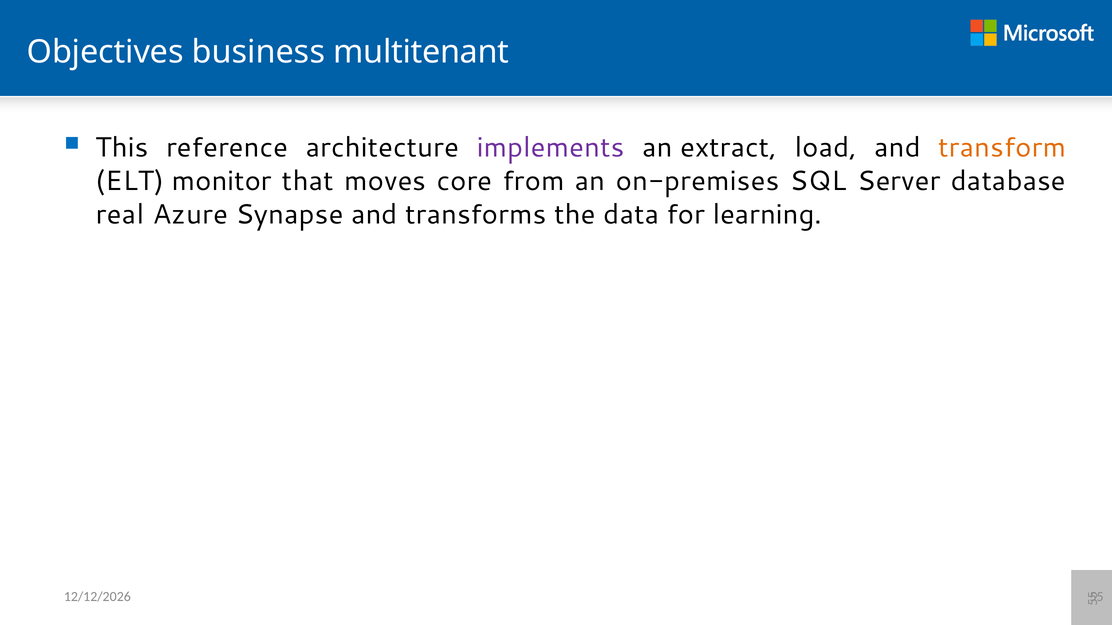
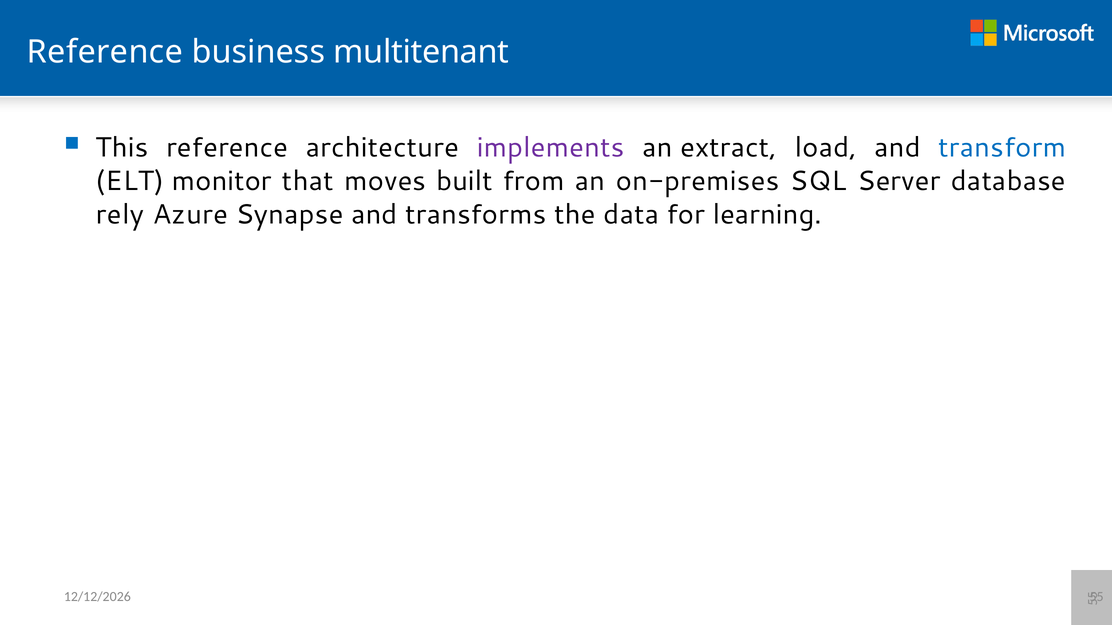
Objectives: Objectives -> Reference (105, 52)
transform colour: orange -> blue (1002, 148)
core: core -> built (465, 181)
real: real -> rely (120, 215)
